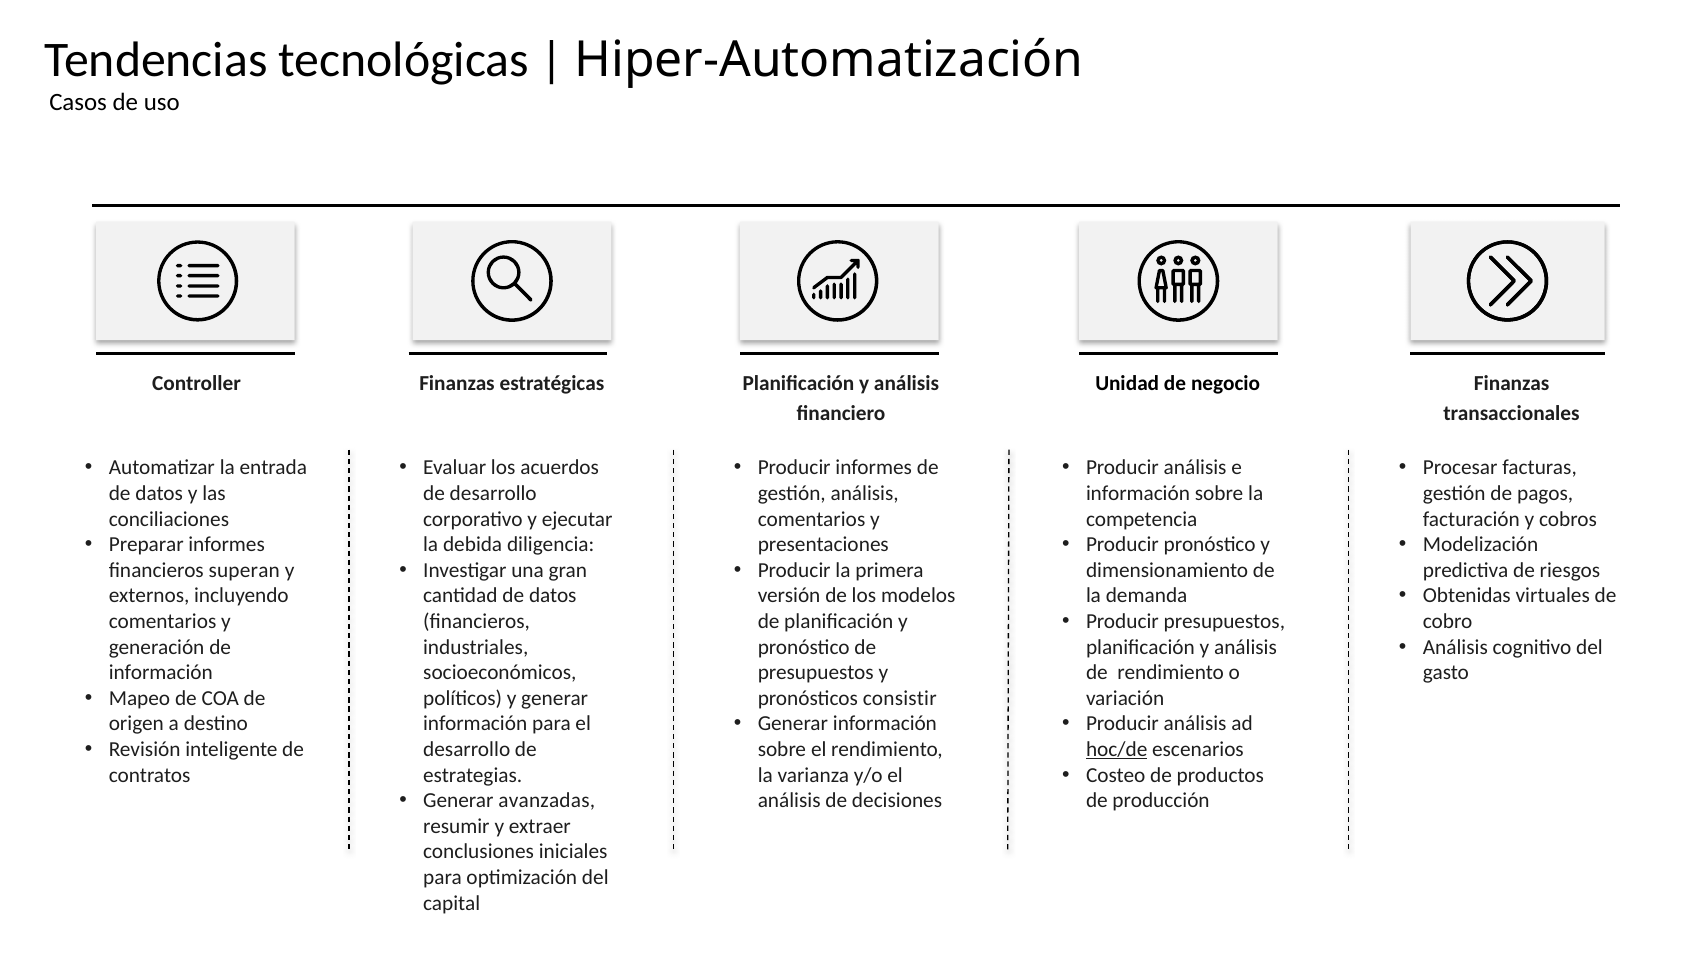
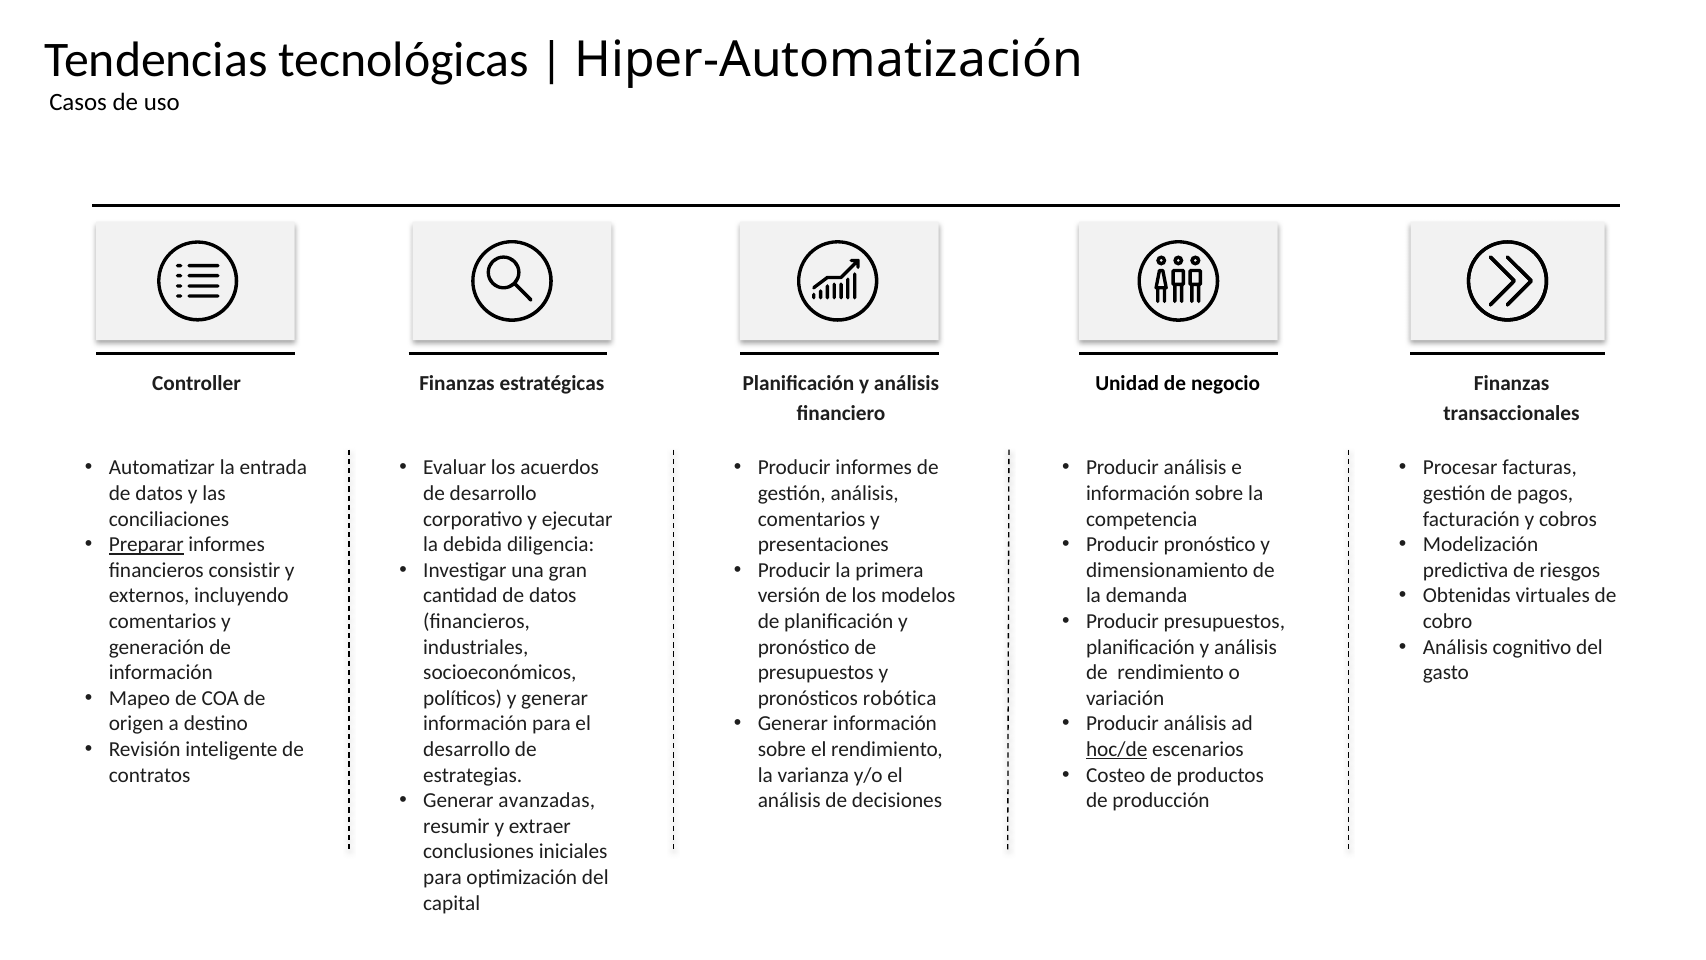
Preparar underline: none -> present (146, 545)
superan: superan -> consistir (244, 570)
consistir: consistir -> robótica (900, 698)
